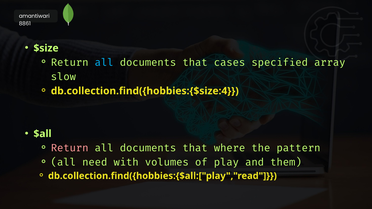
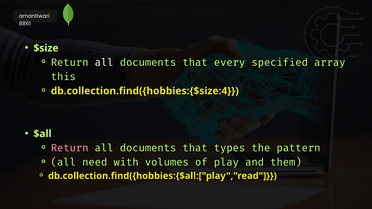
all colour: light blue -> white (104, 62)
cases: cases -> every (230, 62)
slow: slow -> this (63, 77)
where: where -> types (230, 148)
